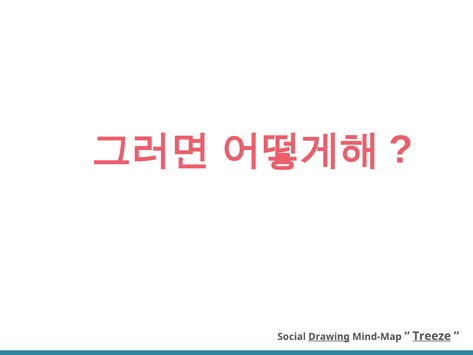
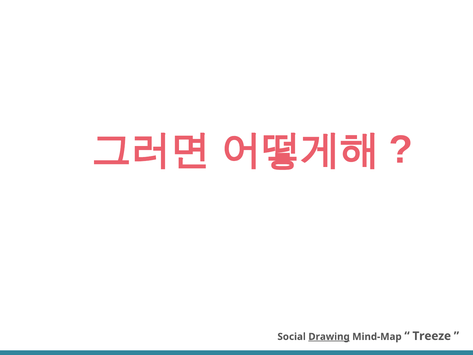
Treeze underline: present -> none (432, 336)
